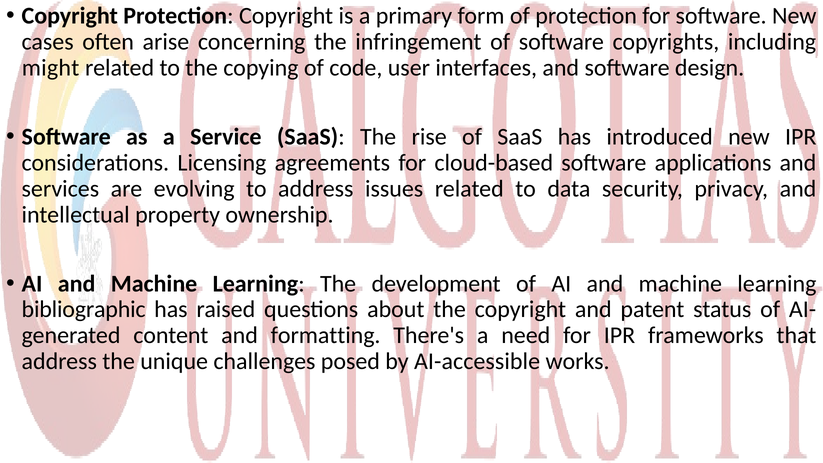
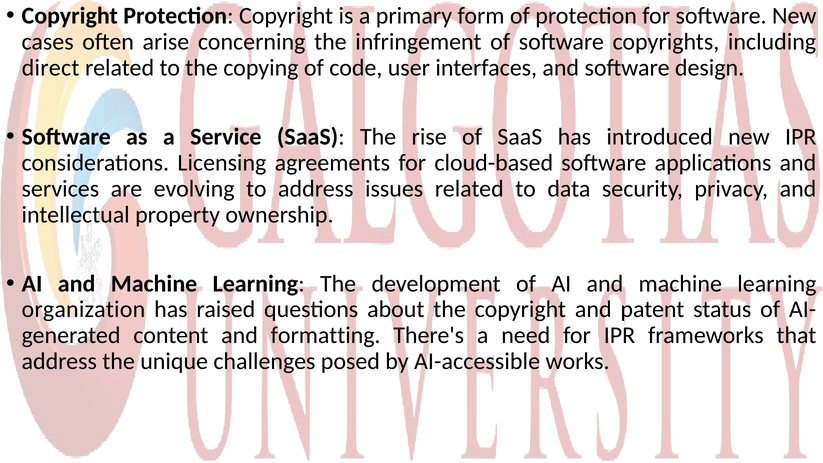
might: might -> direct (51, 68)
bibliographic: bibliographic -> organization (83, 310)
